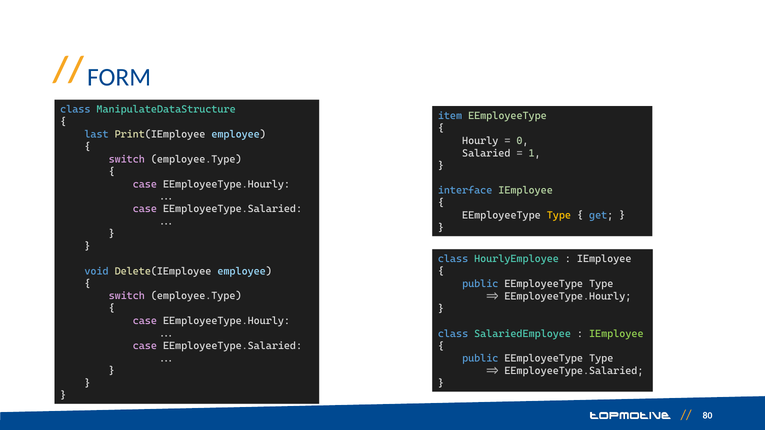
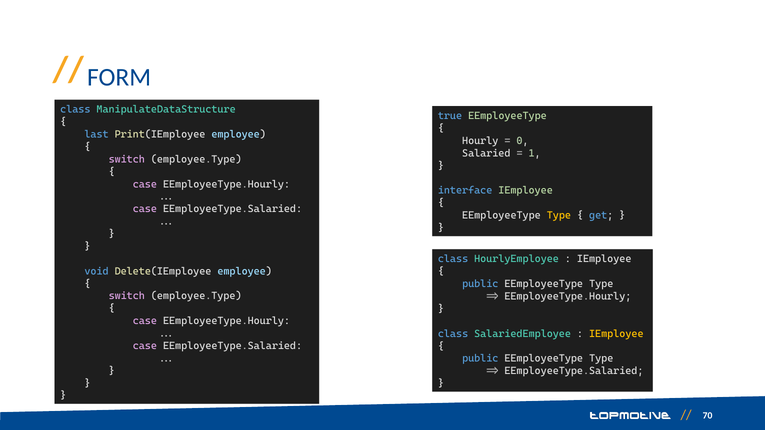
item: item -> true (450, 116)
IEmployee colour: light green -> yellow (616, 334)
80: 80 -> 70 (708, 416)
